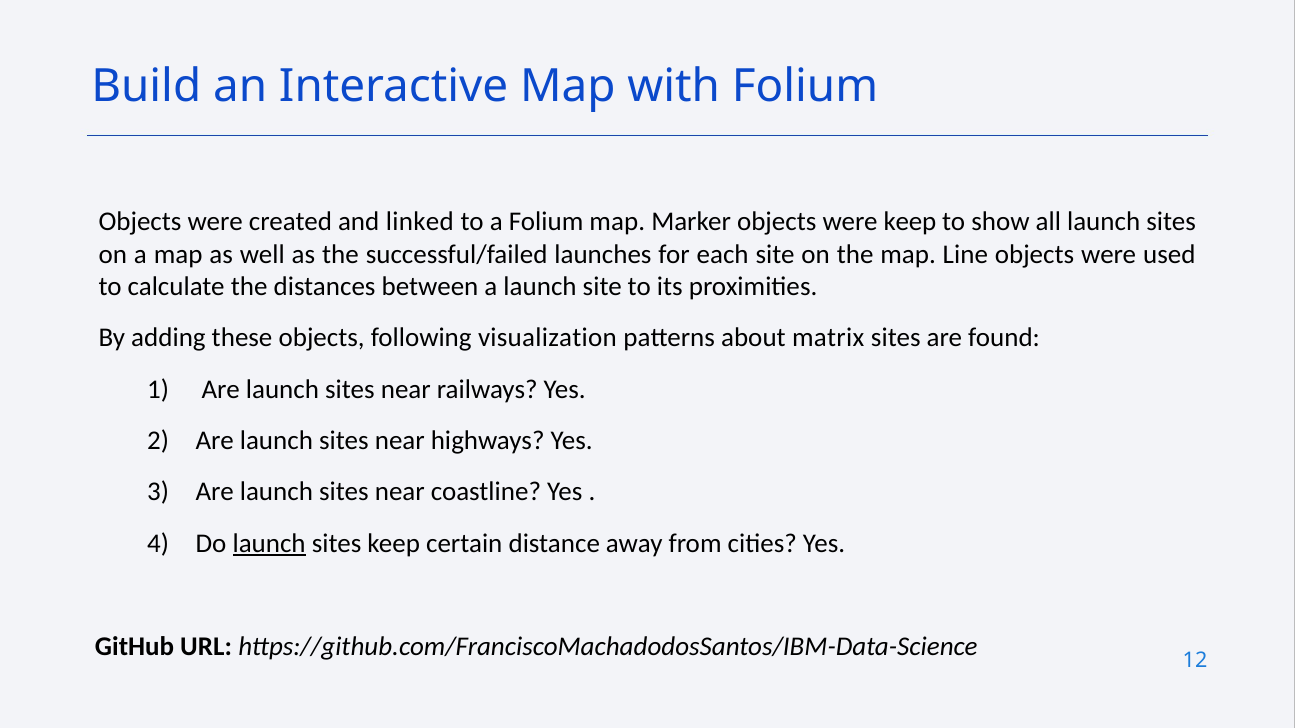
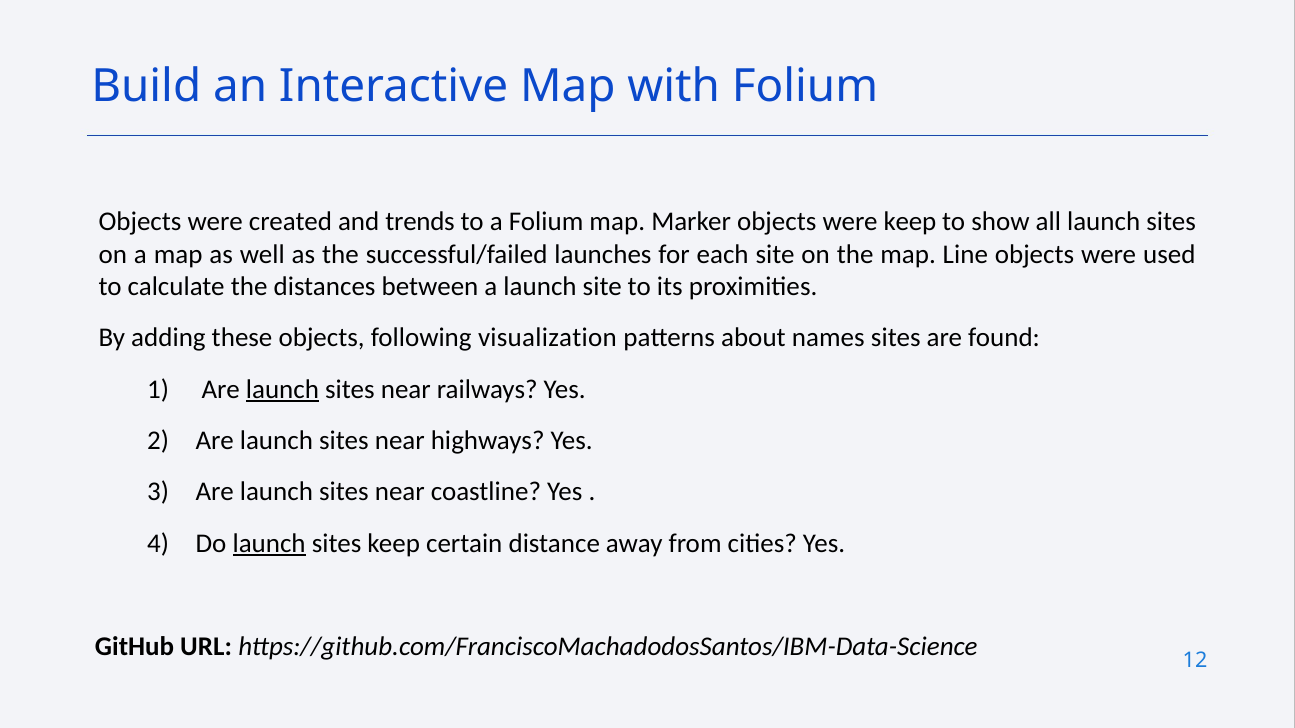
linked: linked -> trends (420, 222)
matrix: matrix -> names (828, 338)
launch underline: none -> present (282, 390)
